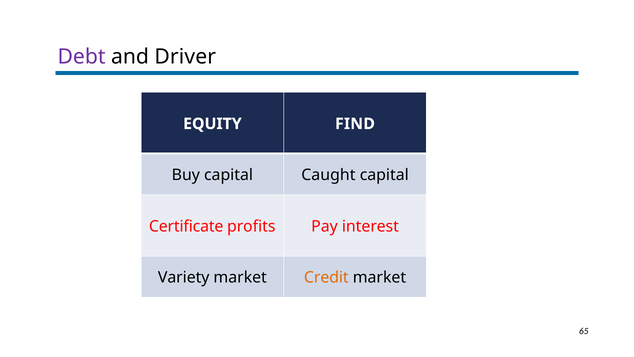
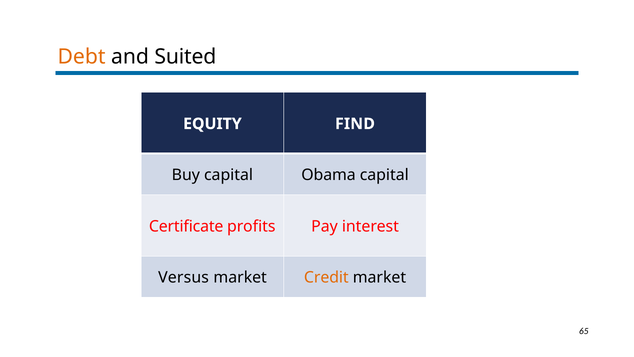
Debt colour: purple -> orange (82, 57)
Driver: Driver -> Suited (185, 57)
Caught: Caught -> Obama (328, 175)
Variety: Variety -> Versus (184, 277)
